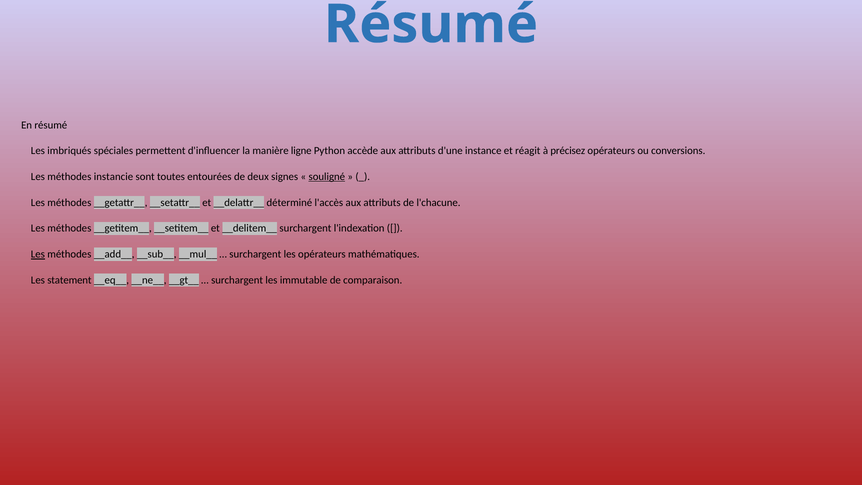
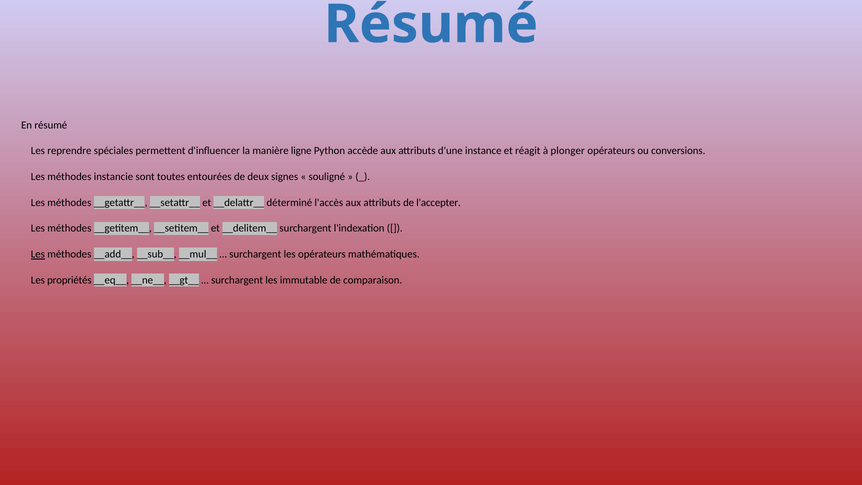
imbriqués: imbriqués -> reprendre (69, 151)
précisez: précisez -> plonger (568, 151)
souligné underline: present -> none (327, 177)
l'chacune: l'chacune -> l'accepter (439, 203)
statement: statement -> propriétés (69, 280)
